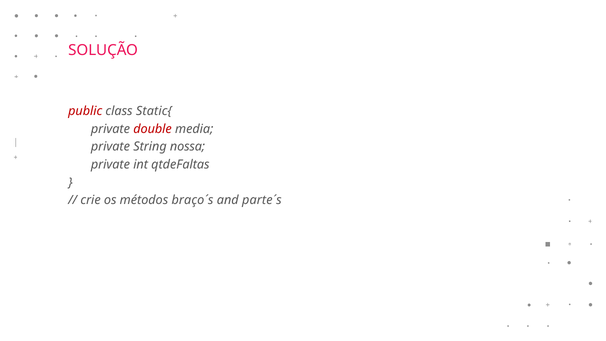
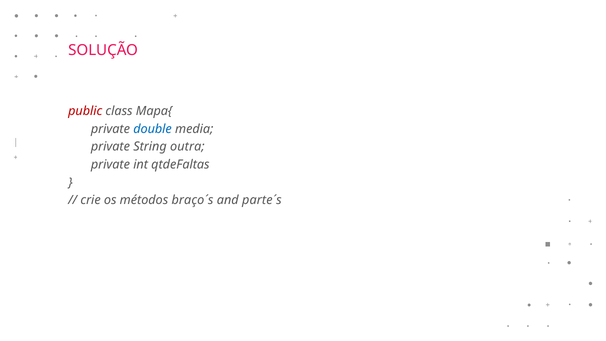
Static{: Static{ -> Mapa{ (154, 111)
double colour: red -> blue (153, 129)
nossa: nossa -> outra (187, 147)
